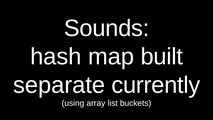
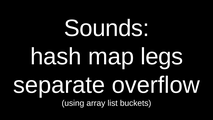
built: built -> legs (162, 57)
currently: currently -> overflow (156, 85)
